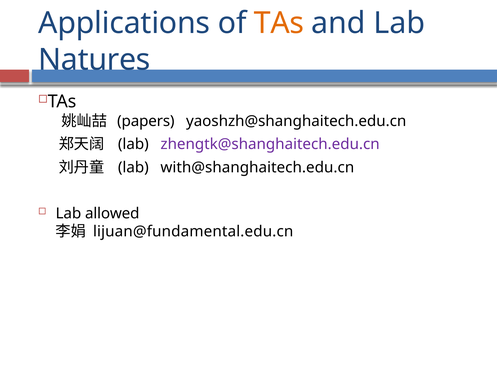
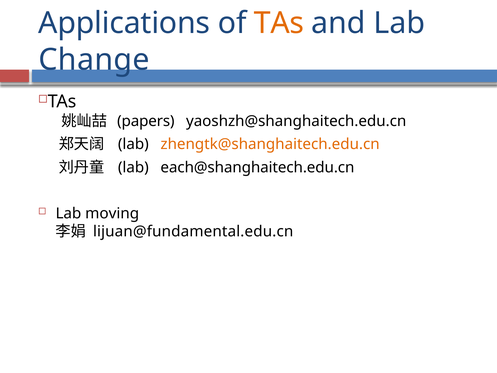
Natures: Natures -> Change (94, 60)
zhengtk@shanghaitech.edu.cn colour: purple -> orange (270, 144)
with@shanghaitech.edu.cn: with@shanghaitech.edu.cn -> each@shanghaitech.edu.cn (257, 167)
allowed: allowed -> moving (112, 213)
